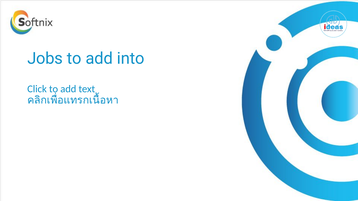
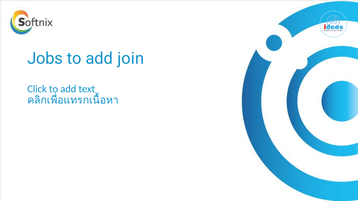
into: into -> join (131, 59)
